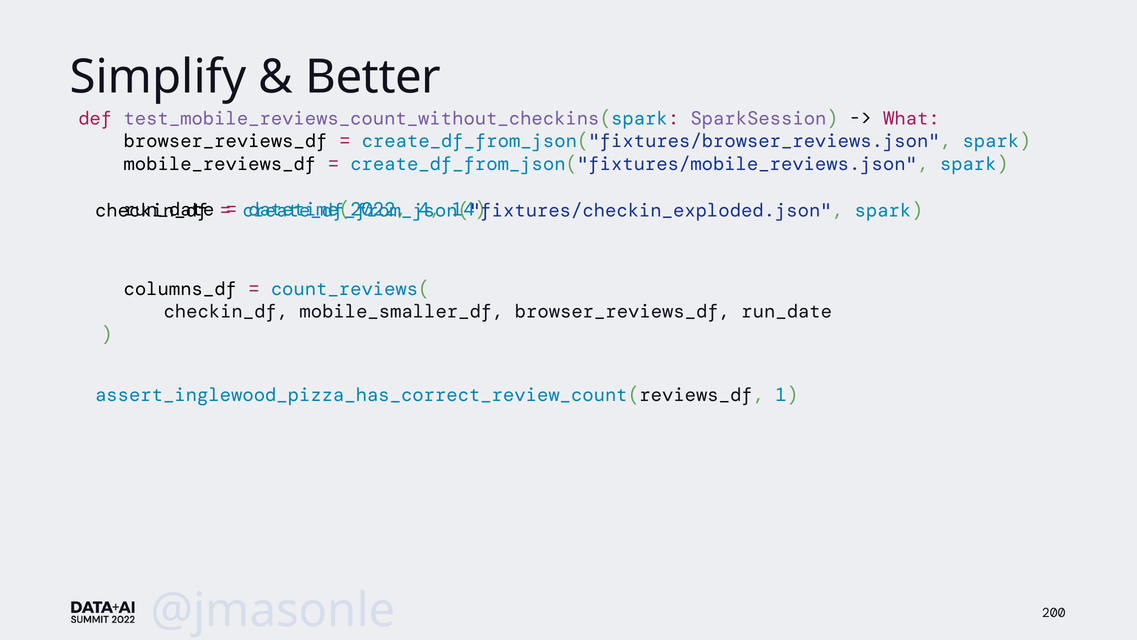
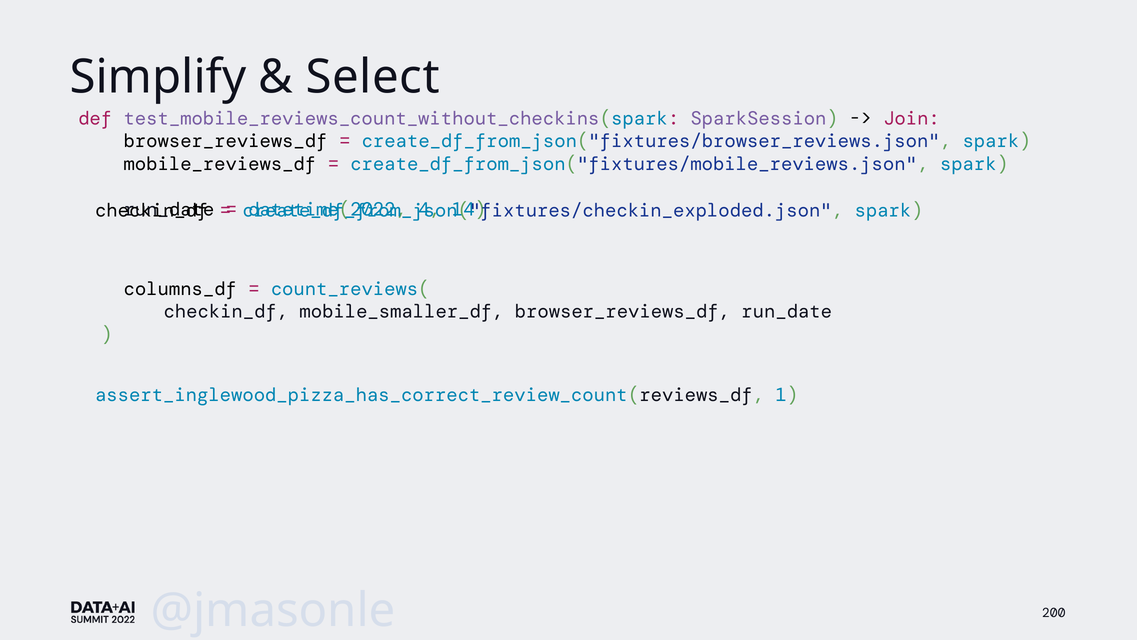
Better: Better -> Select (373, 77)
What: What -> Join (911, 118)
